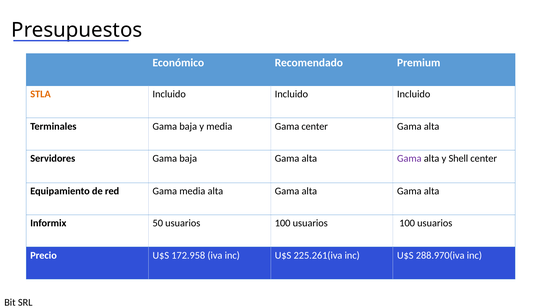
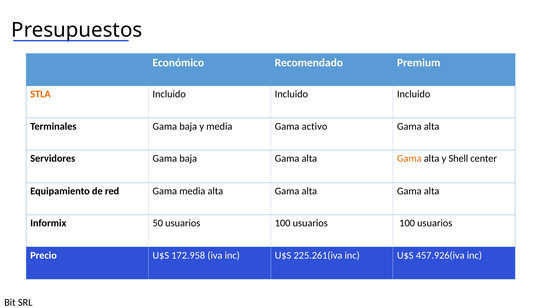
Gama center: center -> activo (315, 126)
Gama colour: purple -> orange (409, 159)
288.970(iva: 288.970(iva -> 457.926(iva (440, 256)
